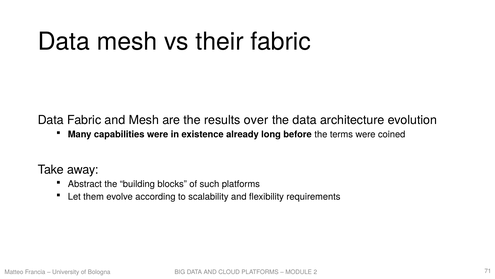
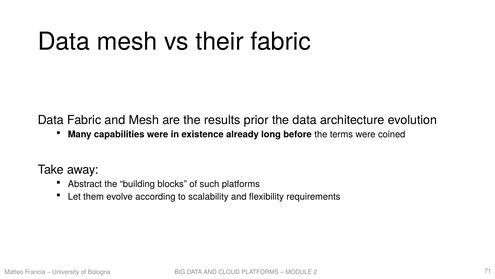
over: over -> prior (256, 120)
